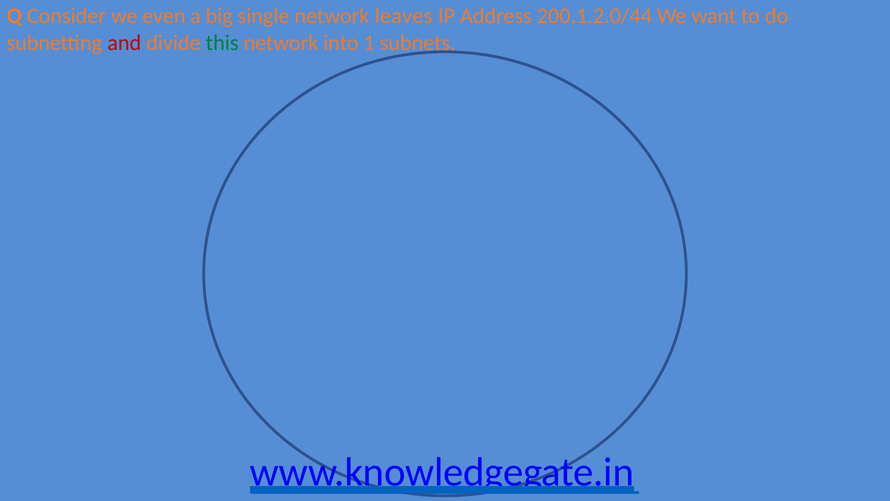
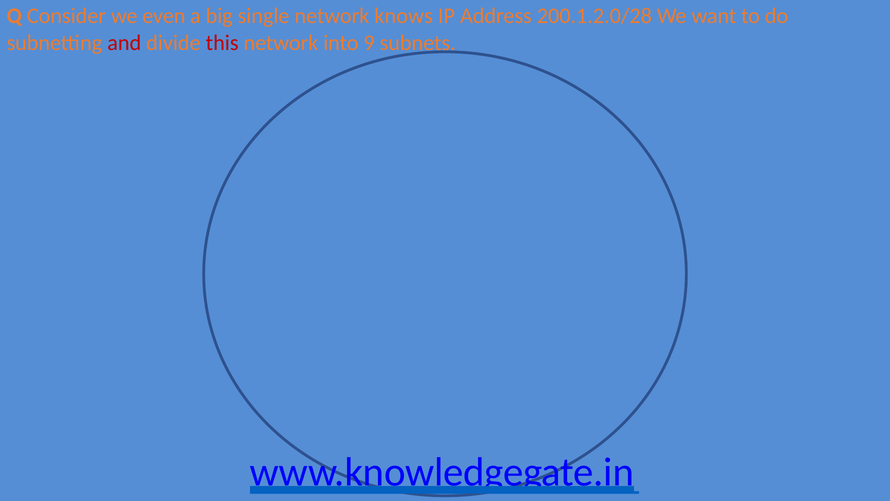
leaves: leaves -> knows (404, 16)
200.1.2.0/44: 200.1.2.0/44 -> 200.1.2.0/28 (594, 16)
this colour: green -> red (222, 43)
1: 1 -> 9 (369, 43)
